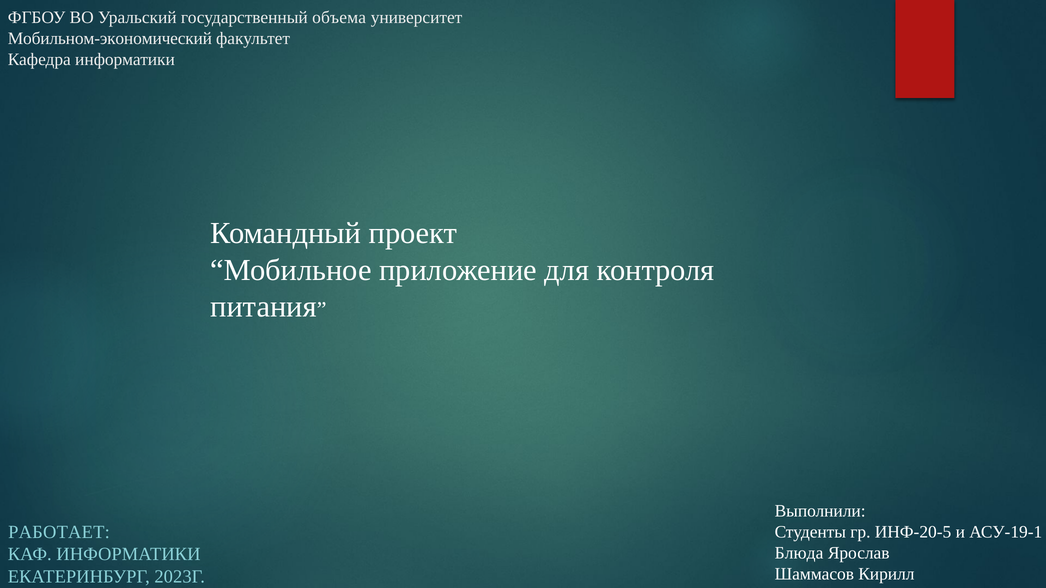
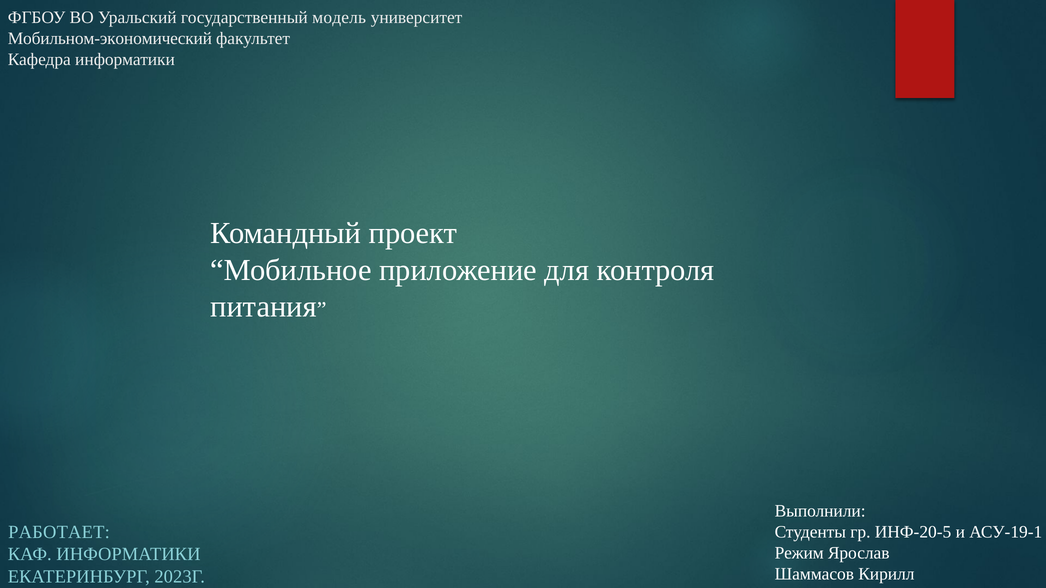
объема: объема -> модель (339, 17)
Блюда: Блюда -> Режим (799, 553)
